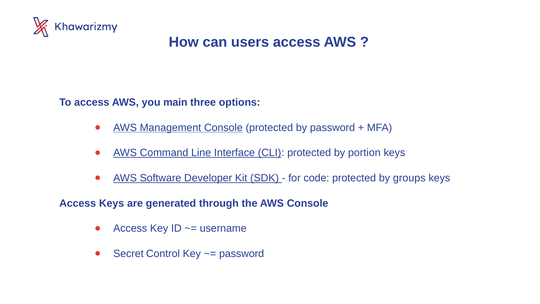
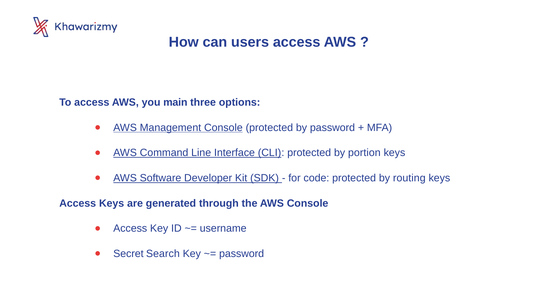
groups: groups -> routing (409, 178)
Control: Control -> Search (163, 254)
